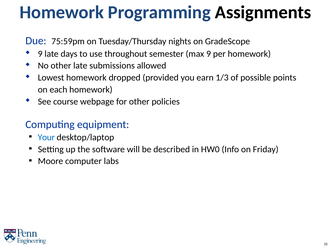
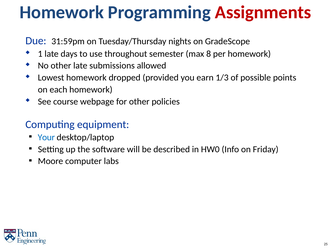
Assignments colour: black -> red (263, 12)
75:59pm: 75:59pm -> 31:59pm (68, 41)
9: 9 -> 1 (40, 54)
max 9: 9 -> 8 (209, 54)
